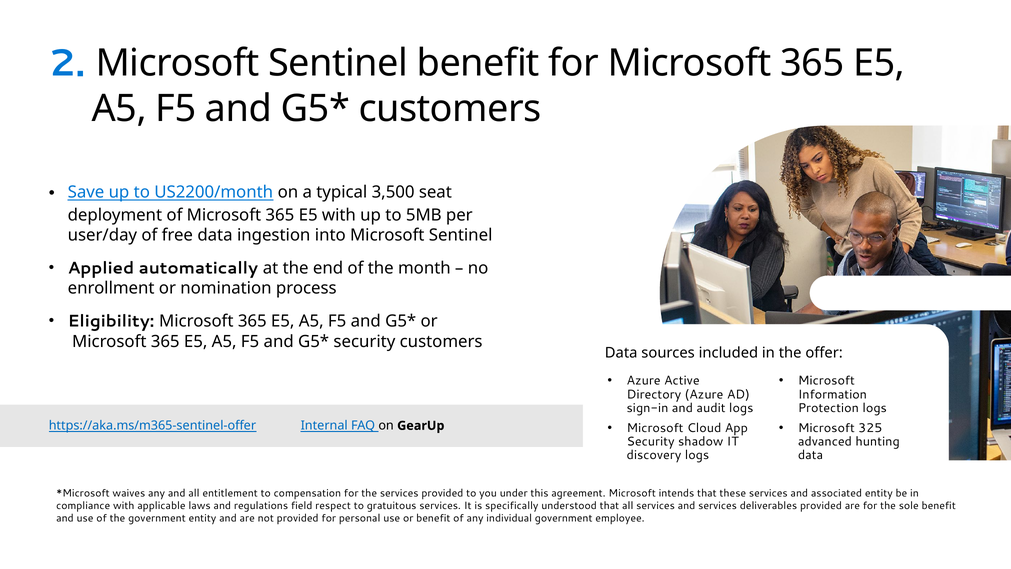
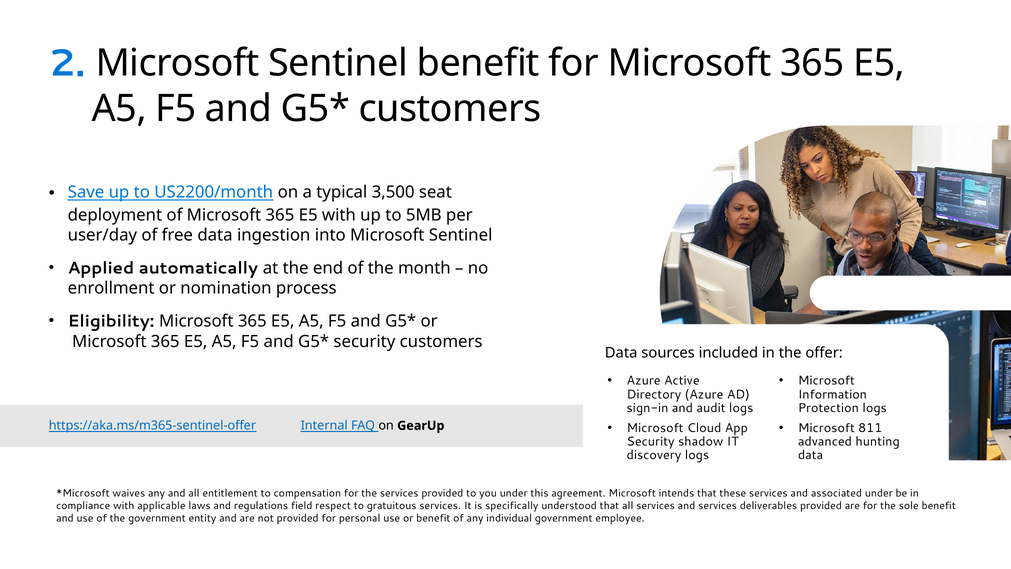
325: 325 -> 811 (870, 428)
associated entity: entity -> under (879, 493)
